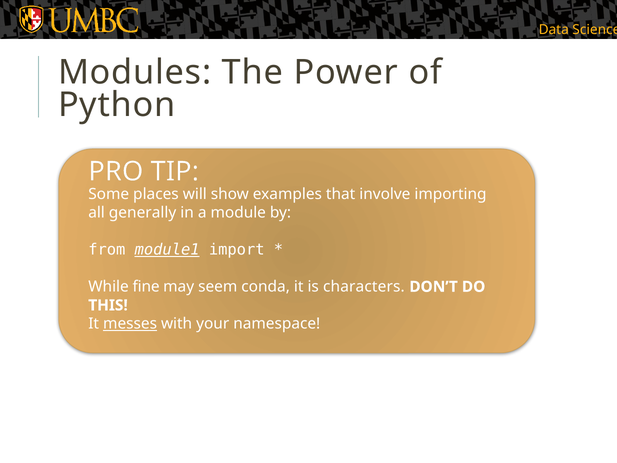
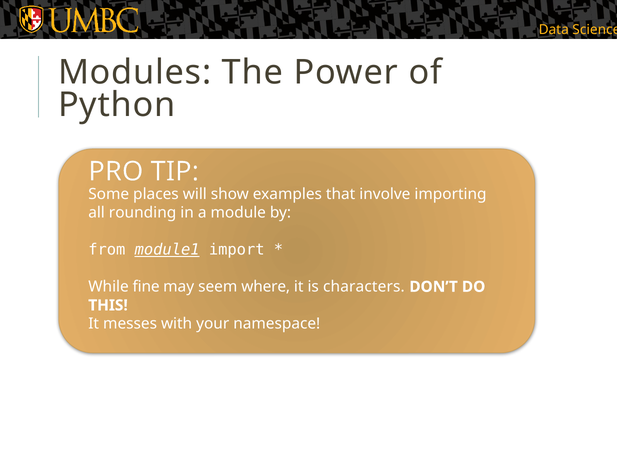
generally: generally -> rounding (143, 213)
conda: conda -> where (266, 287)
messes underline: present -> none (130, 324)
